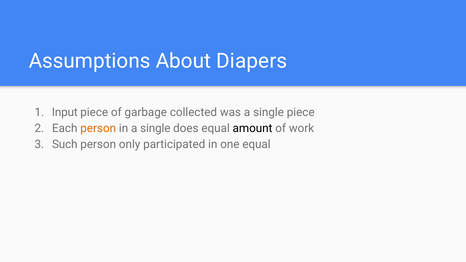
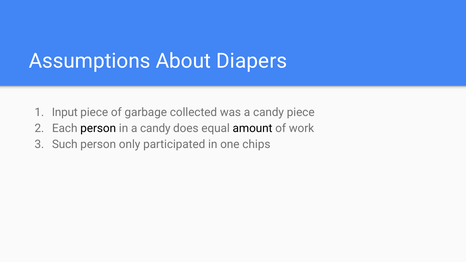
was a single: single -> candy (269, 112)
person colour: orange -> black (98, 128)
in a single: single -> candy (155, 128)
one equal: equal -> chips (256, 145)
